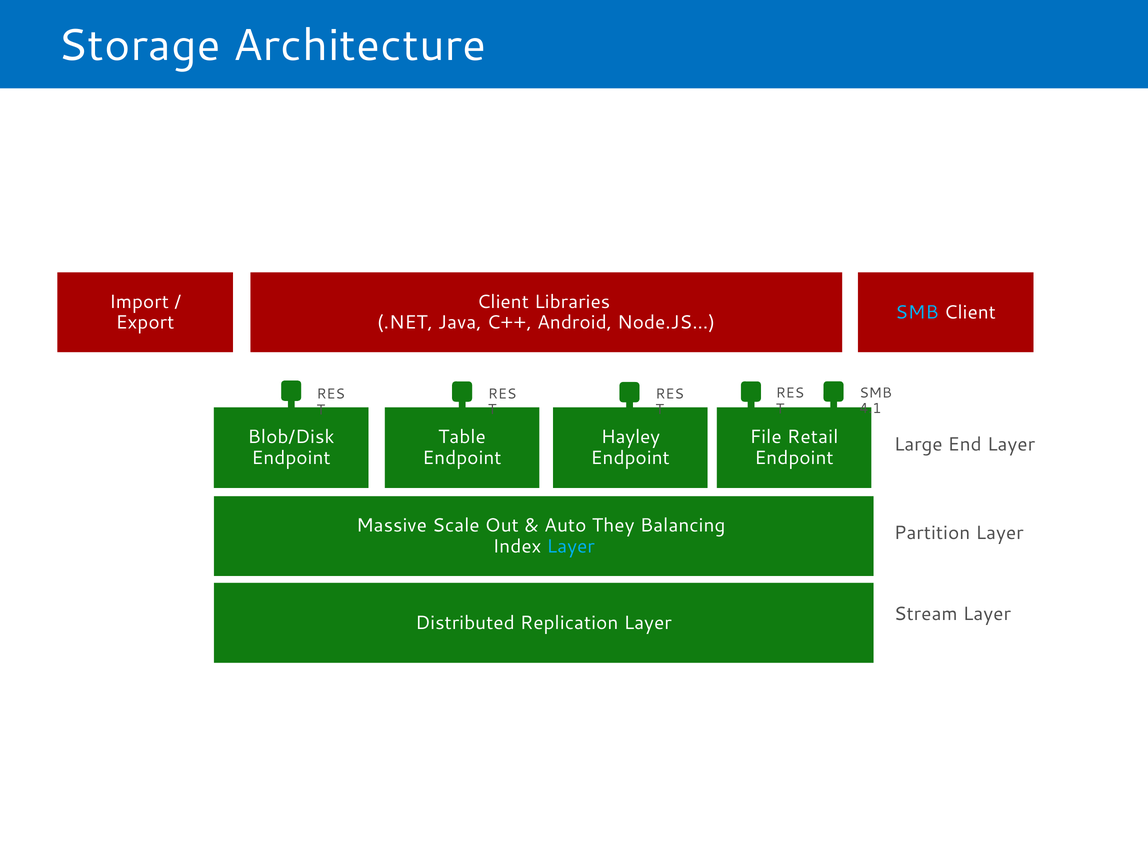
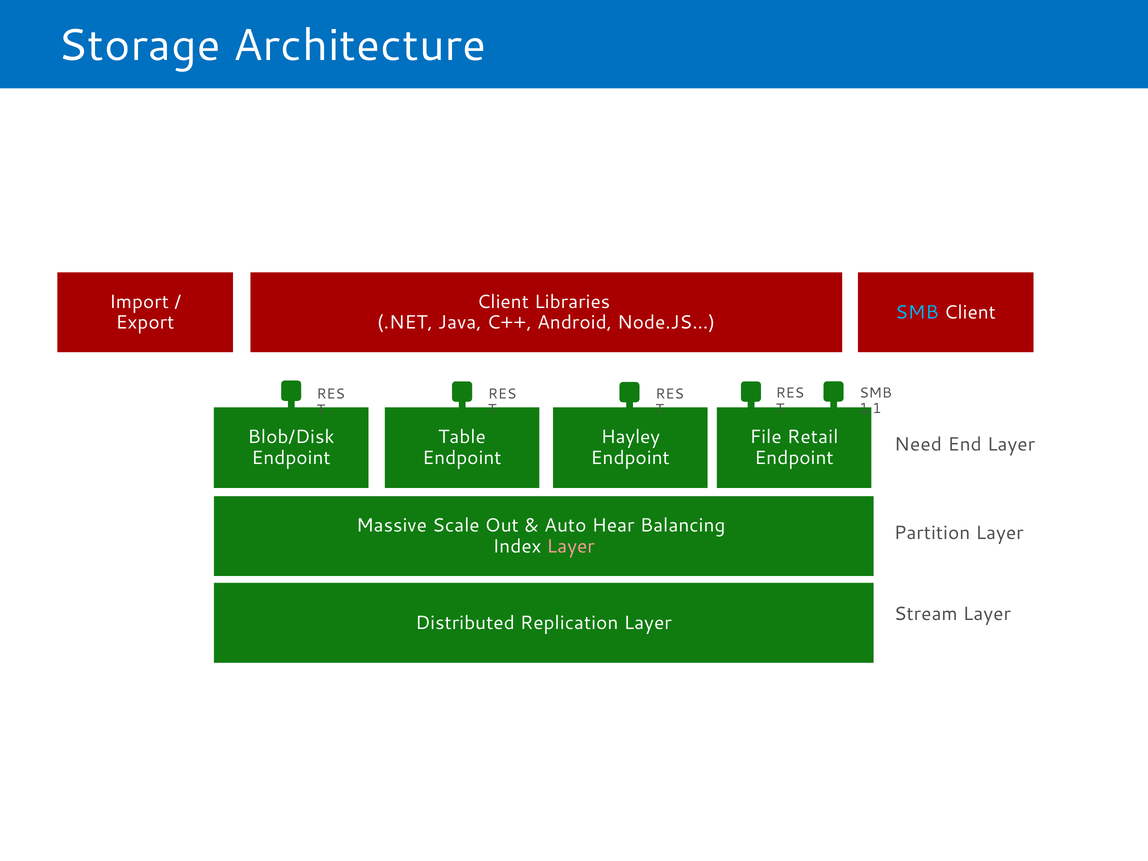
4.1: 4.1 -> 1.1 (870, 409)
Large: Large -> Need (918, 445)
They: They -> Hear (613, 526)
Layer colour: light blue -> pink (571, 546)
